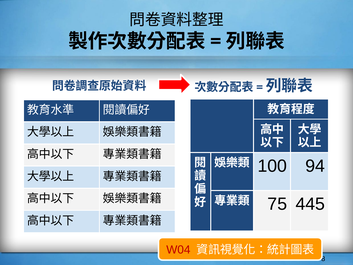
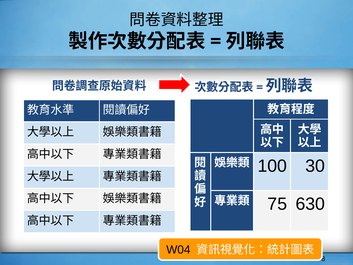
94: 94 -> 30 (315, 166)
445: 445 -> 630 (310, 204)
W04 colour: red -> black (178, 249)
